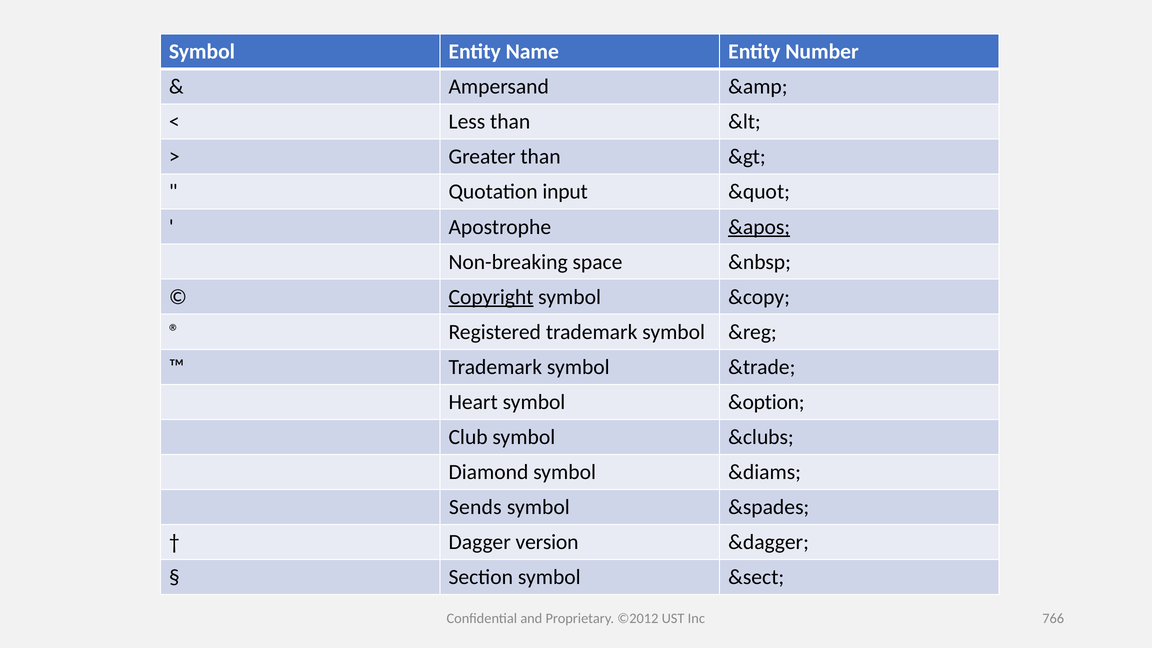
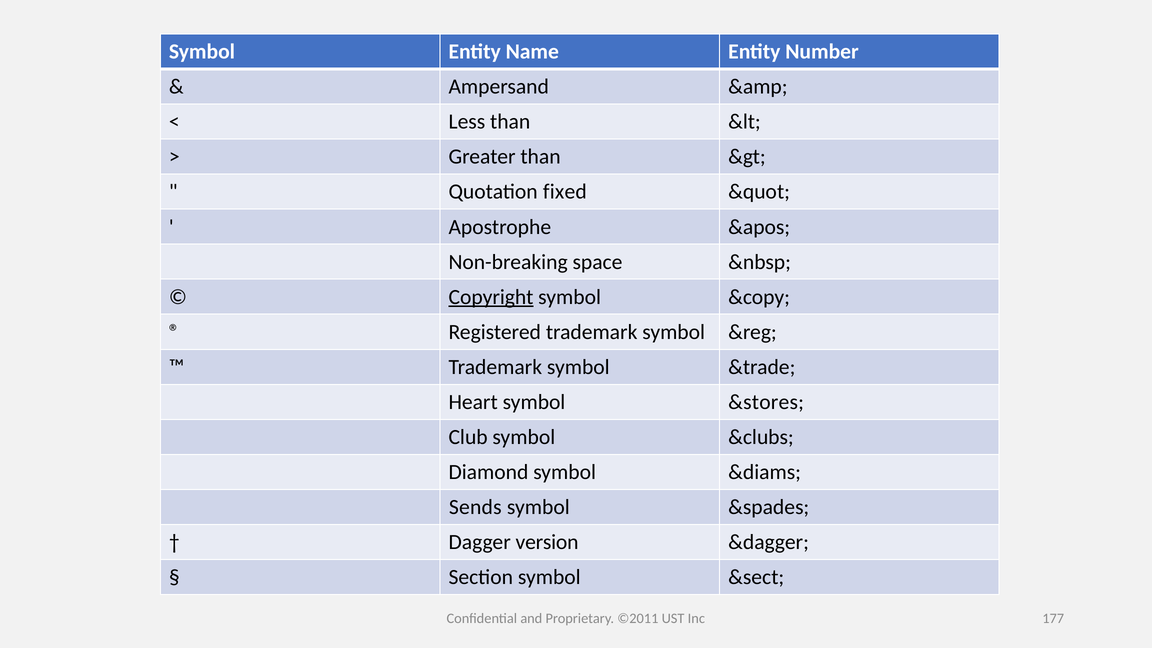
input: input -> fixed (565, 192)
&apos underline: present -> none (759, 227)
&option: &option -> &stores (766, 402)
©2012: ©2012 -> ©2011 (638, 619)
766: 766 -> 177 (1053, 619)
